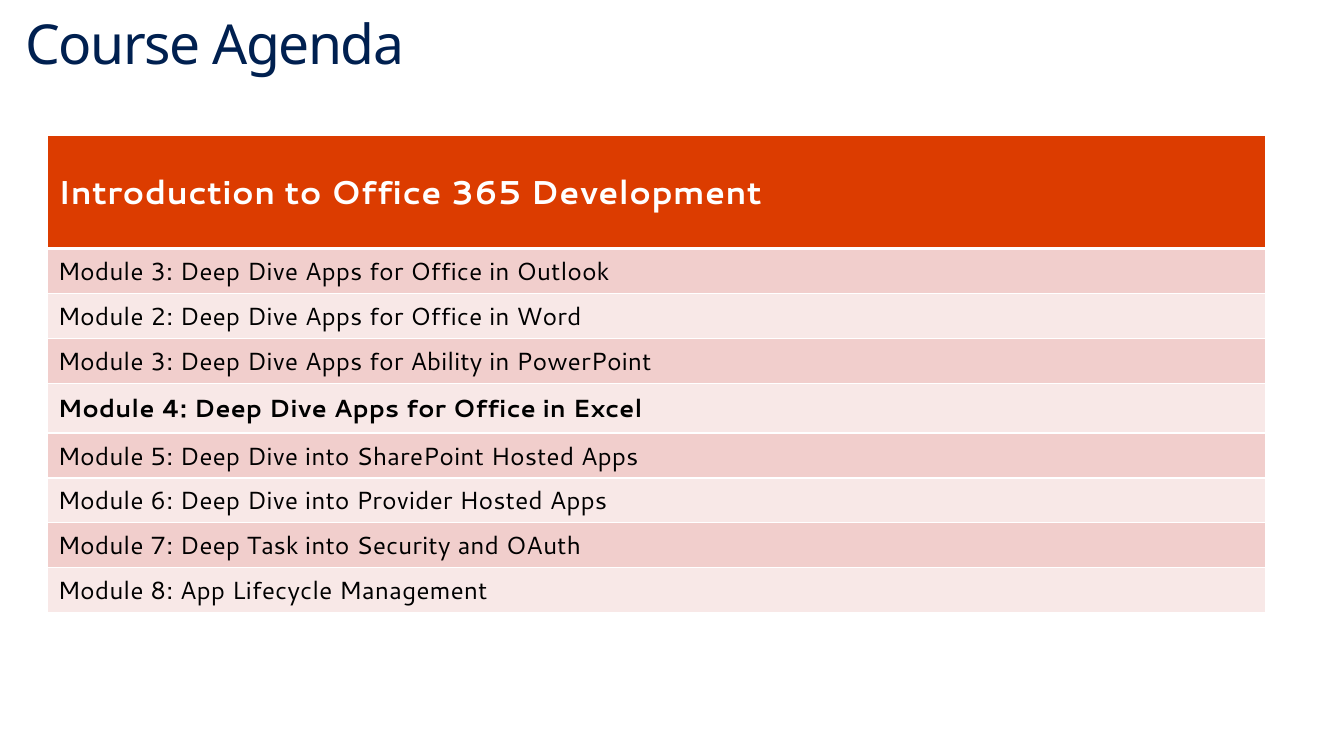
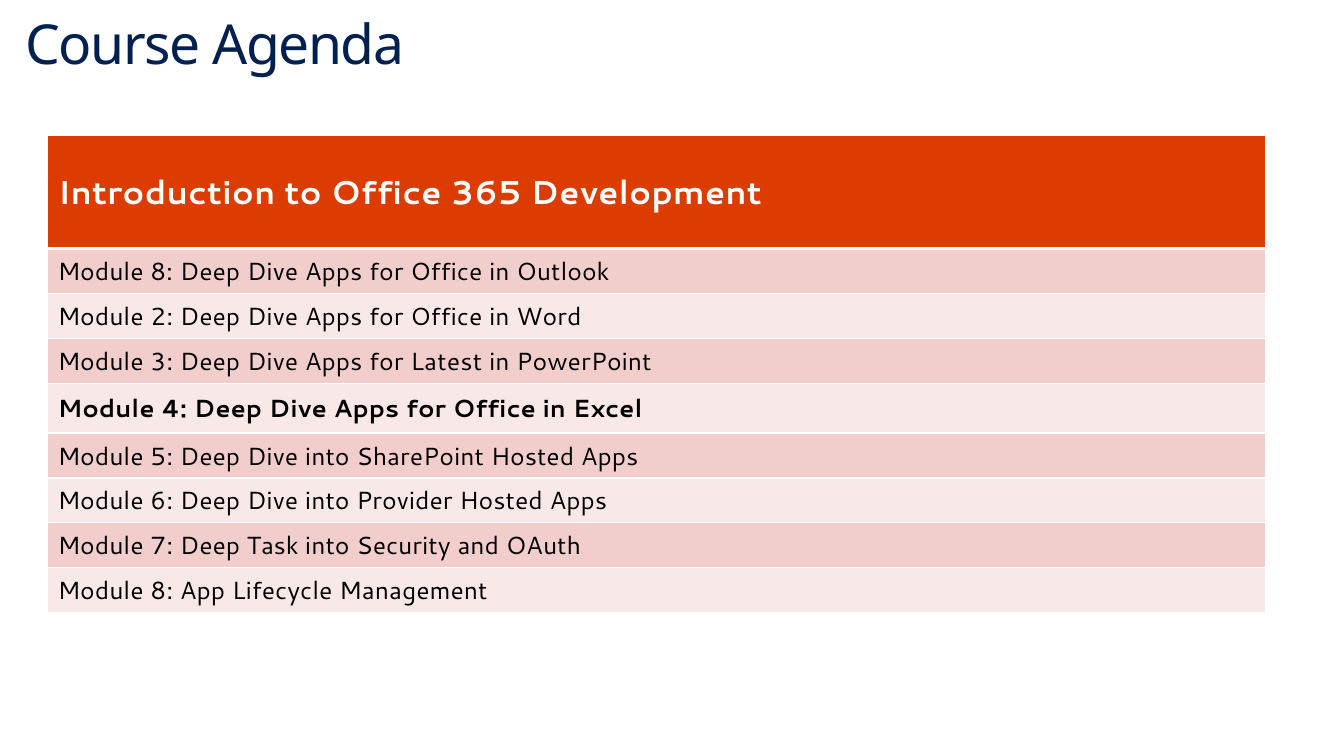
3: 3 -> 8 (162, 273)
Ability: Ability -> Latest (446, 362)
